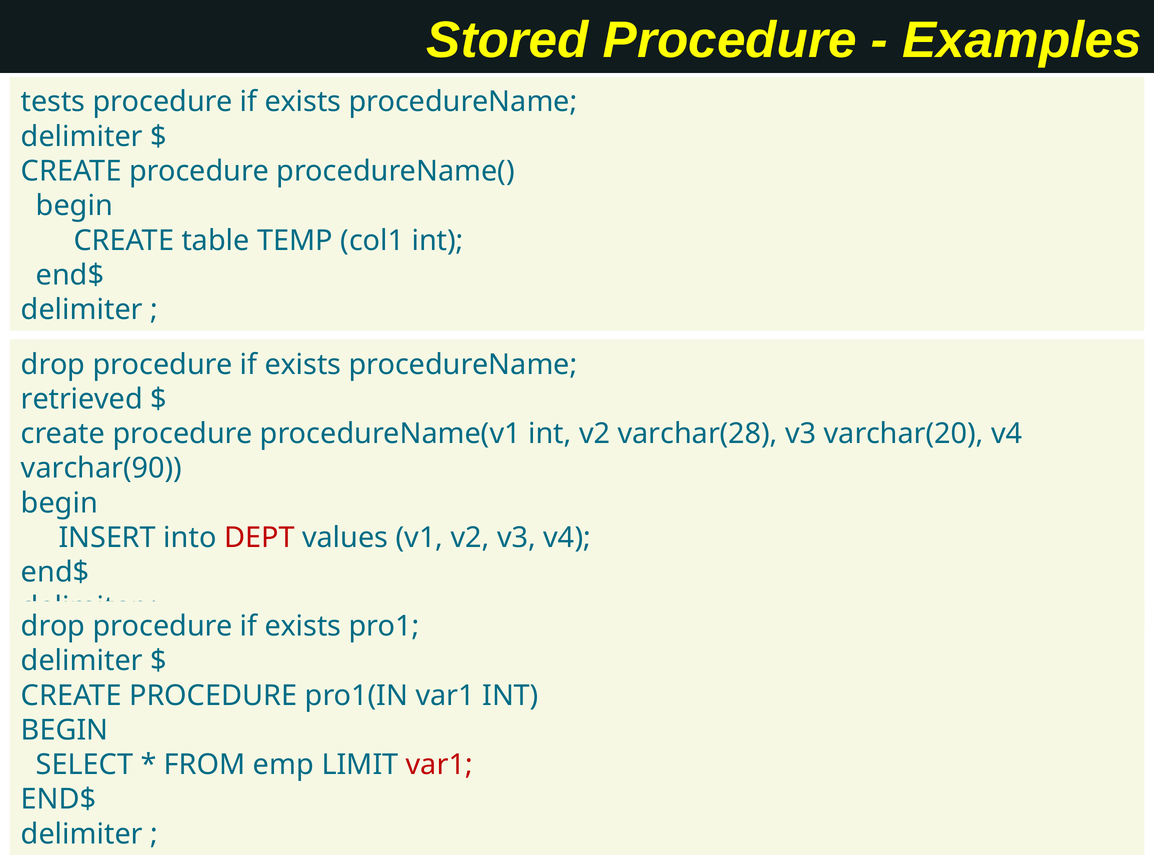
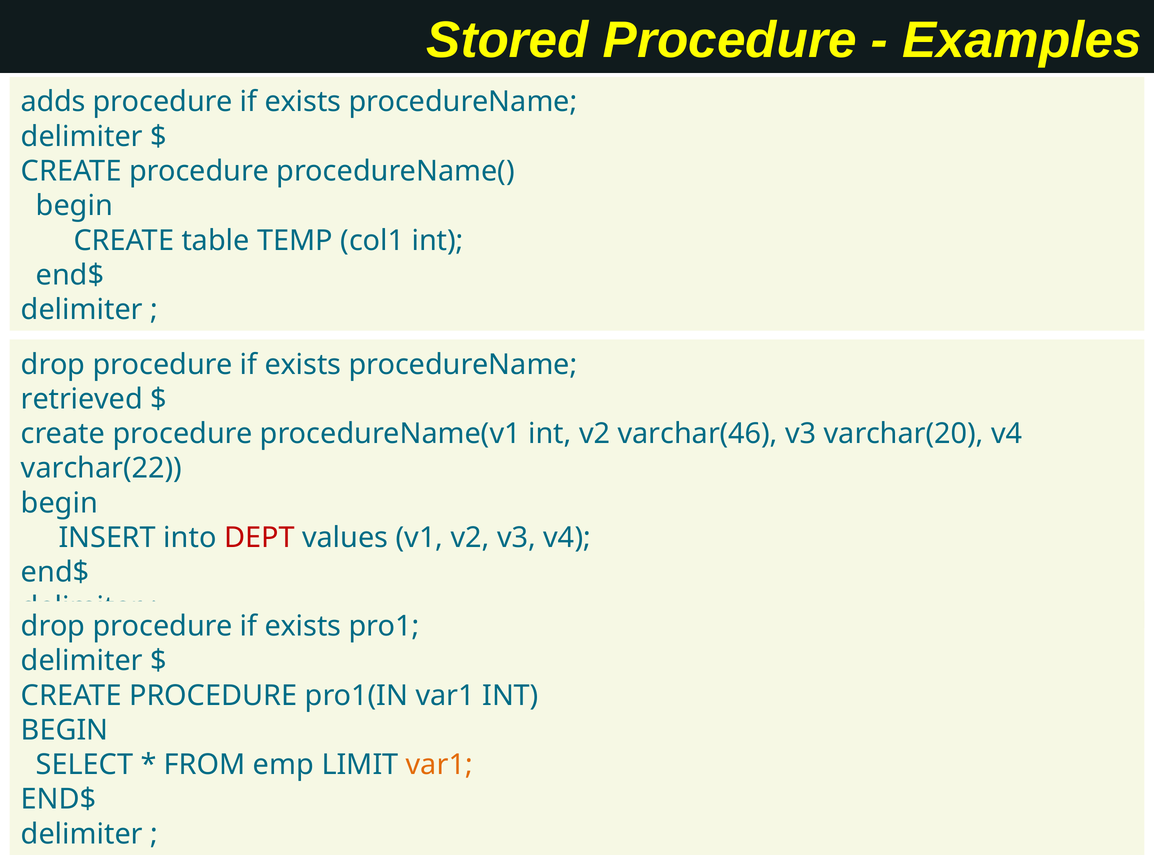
tests: tests -> adds (53, 102)
varchar(28: varchar(28 -> varchar(46 (698, 434)
varchar(90: varchar(90 -> varchar(22 (101, 468)
var1 colour: red -> orange (439, 764)
